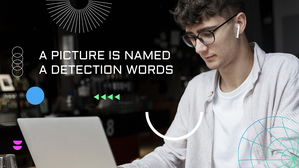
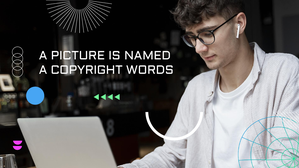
DETECTION: DETECTION -> COPYRIGHT (87, 70)
